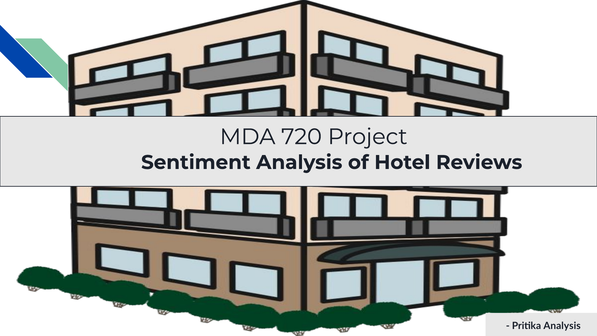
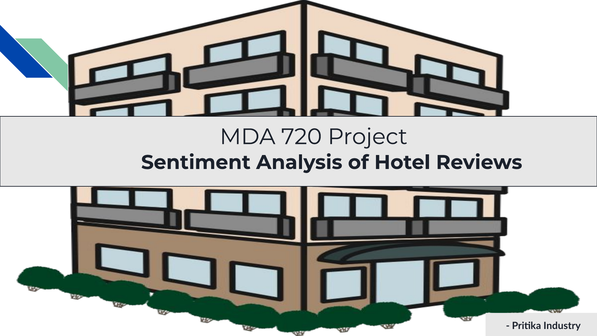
Pritika Analysis: Analysis -> Industry (562, 326)
